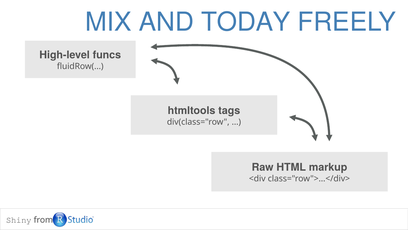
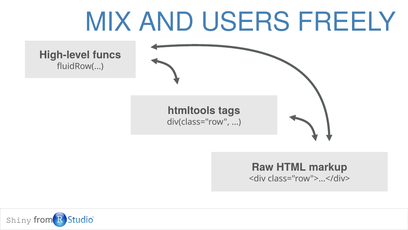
TODAY: TODAY -> USERS (246, 22)
